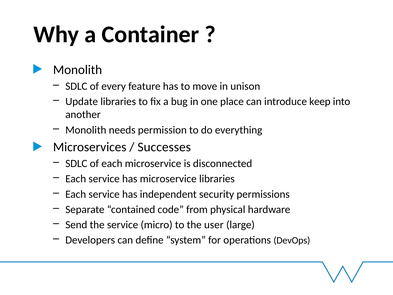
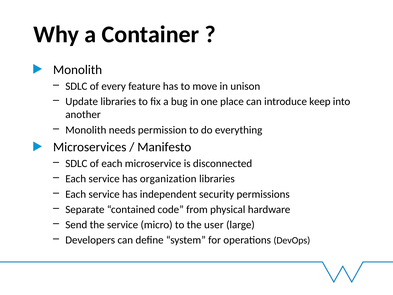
Successes: Successes -> Manifesto (164, 147)
has microservice: microservice -> organization (168, 179)
